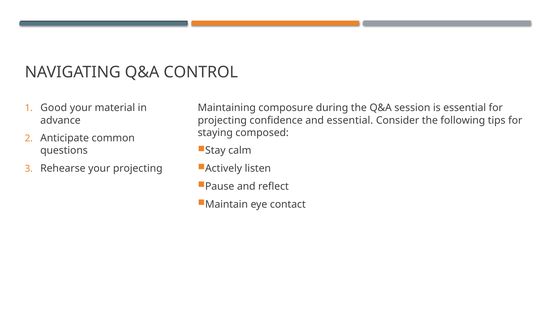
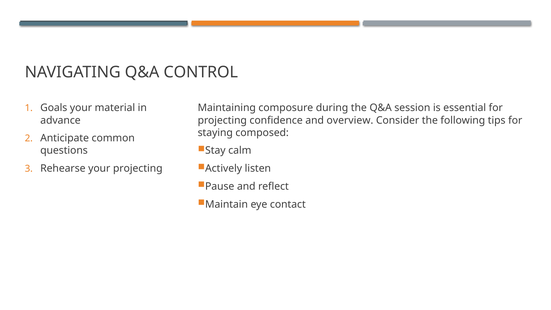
Good: Good -> Goals (54, 108)
and essential: essential -> overview (350, 120)
